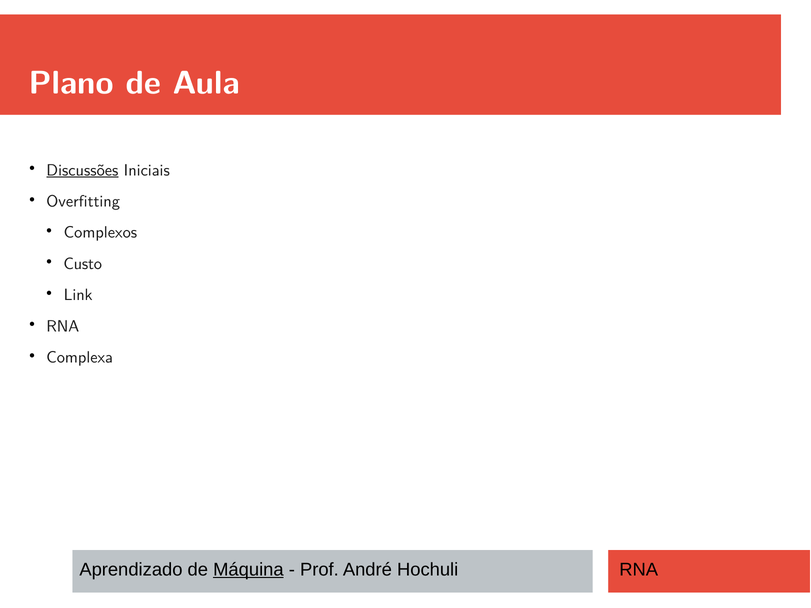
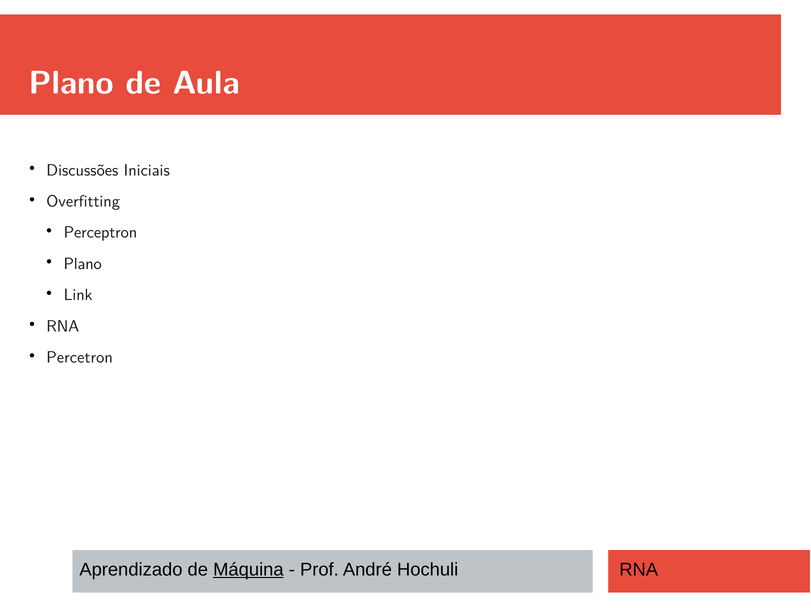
Discussões underline: present -> none (82, 170)
Complexos: Complexos -> Perceptron (100, 233)
Custo: Custo -> Plano (83, 264)
Complexa: Complexa -> Percetron (80, 358)
